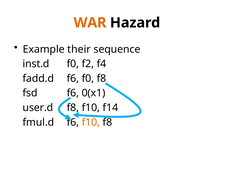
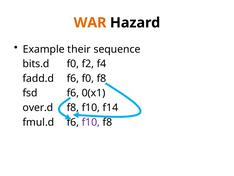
inst.d: inst.d -> bits.d (36, 64)
user.d: user.d -> over.d (38, 107)
f10 colour: orange -> purple (91, 122)
